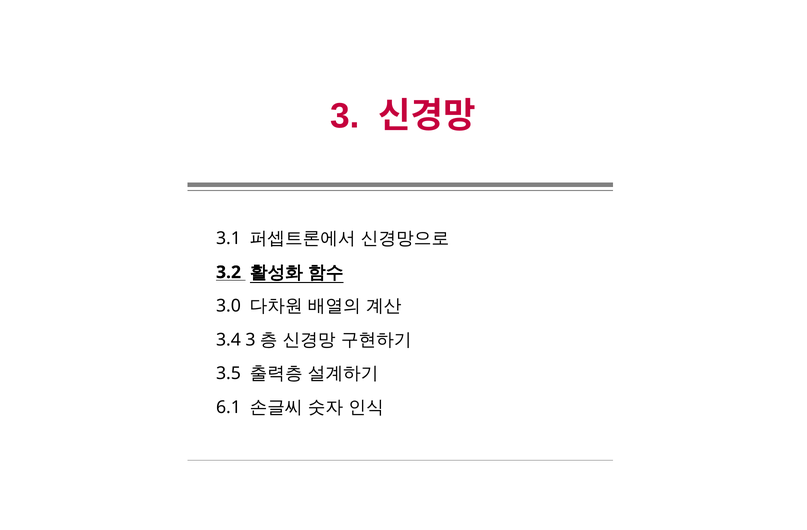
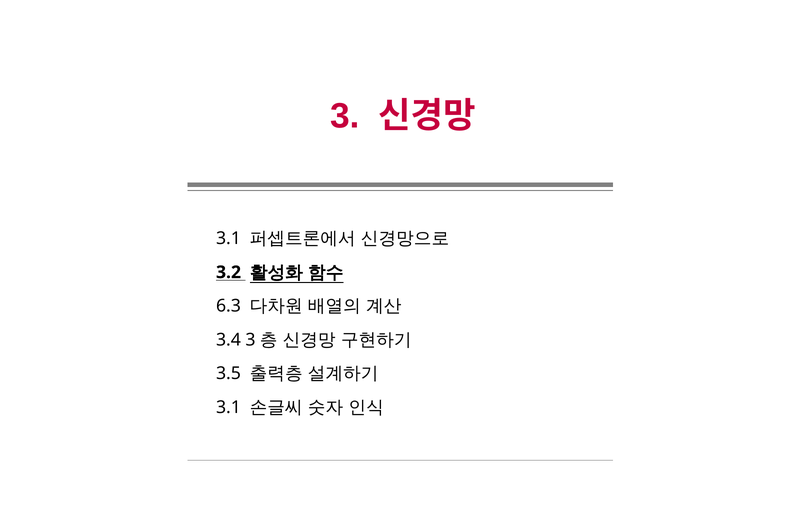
3.0: 3.0 -> 6.3 (228, 306)
6.1: 6.1 -> 3.1 (228, 407)
